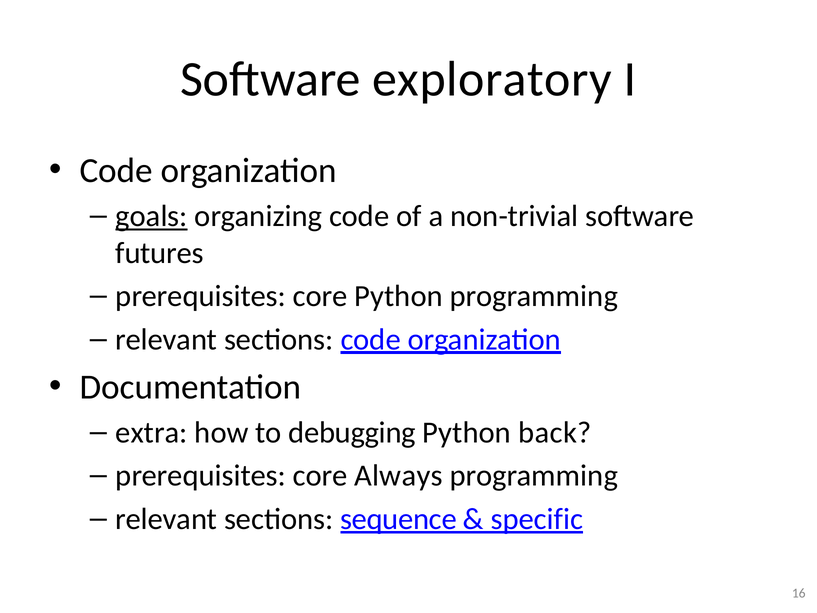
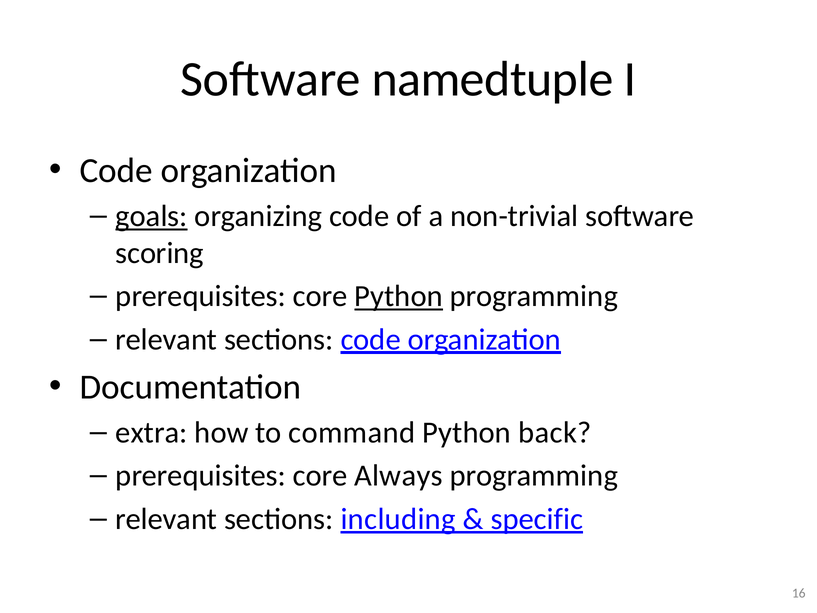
exploratory: exploratory -> namedtuple (492, 79)
futures: futures -> scoring (160, 253)
Python underline: none -> present (399, 296)
debugging: debugging -> command (352, 433)
sequence: sequence -> including (398, 519)
